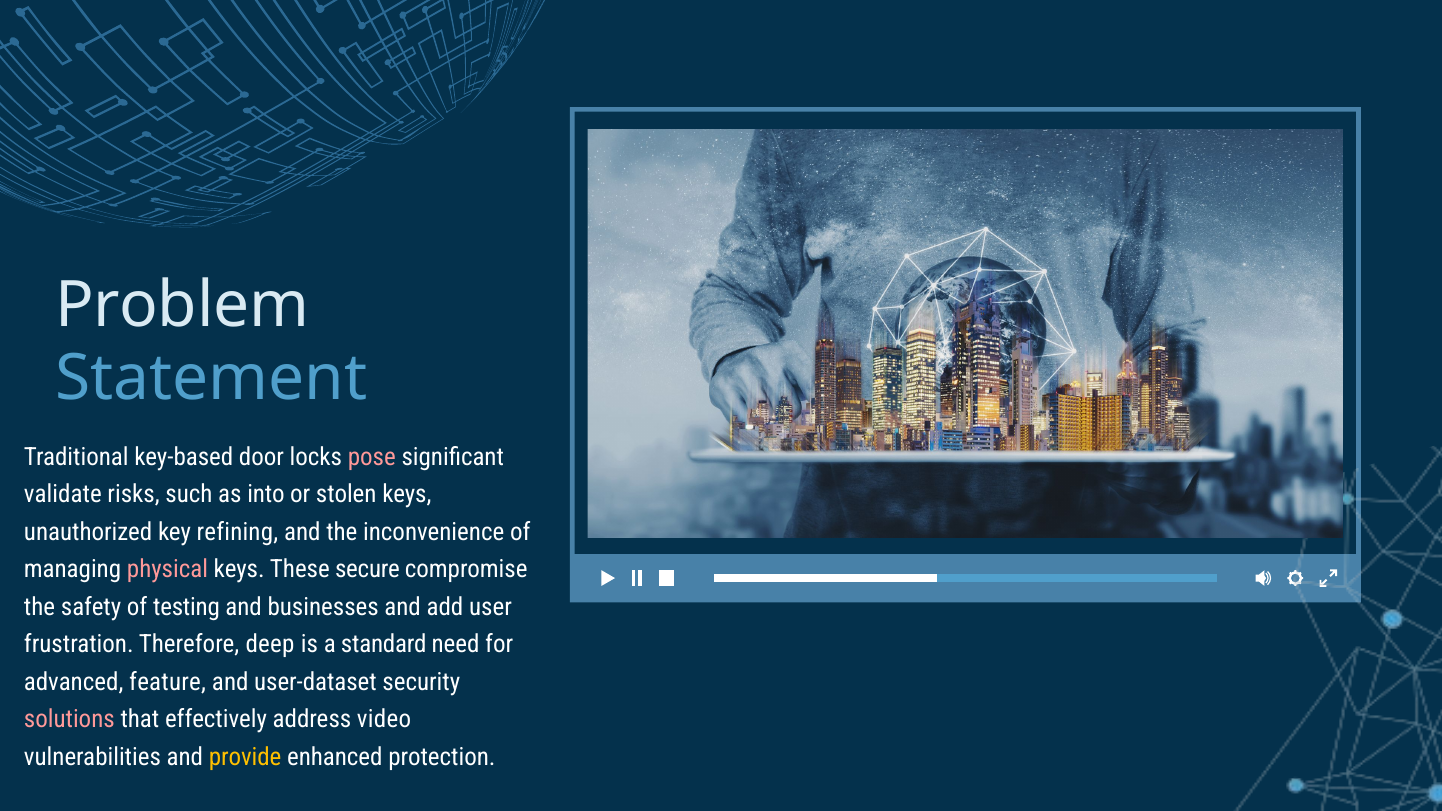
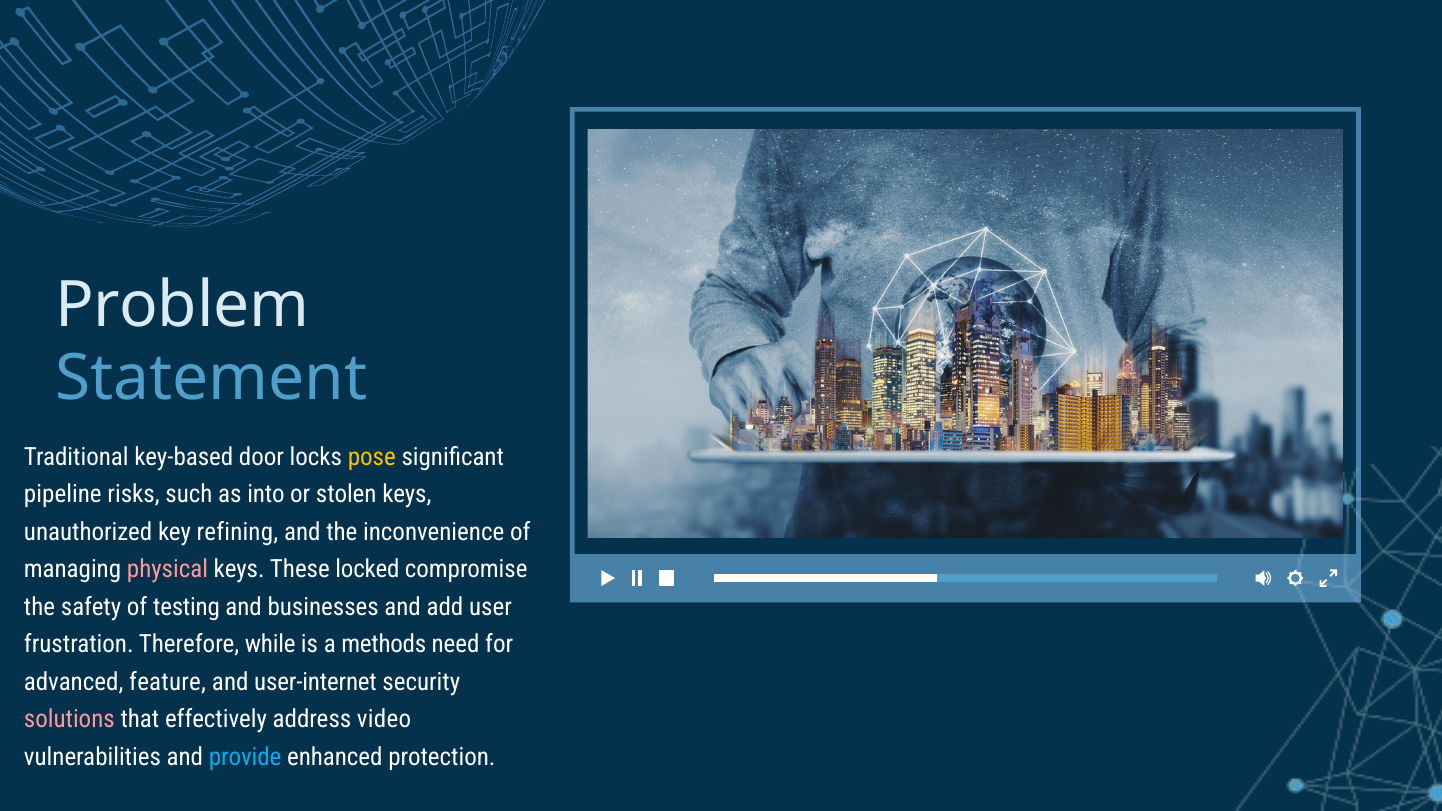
pose colour: pink -> yellow (372, 457)
validate: validate -> pipeline (63, 494)
secure: secure -> locked (367, 570)
deep: deep -> while (270, 645)
standard: standard -> methods (384, 645)
user-dataset: user-dataset -> user-internet (316, 682)
provide colour: yellow -> light blue (245, 757)
